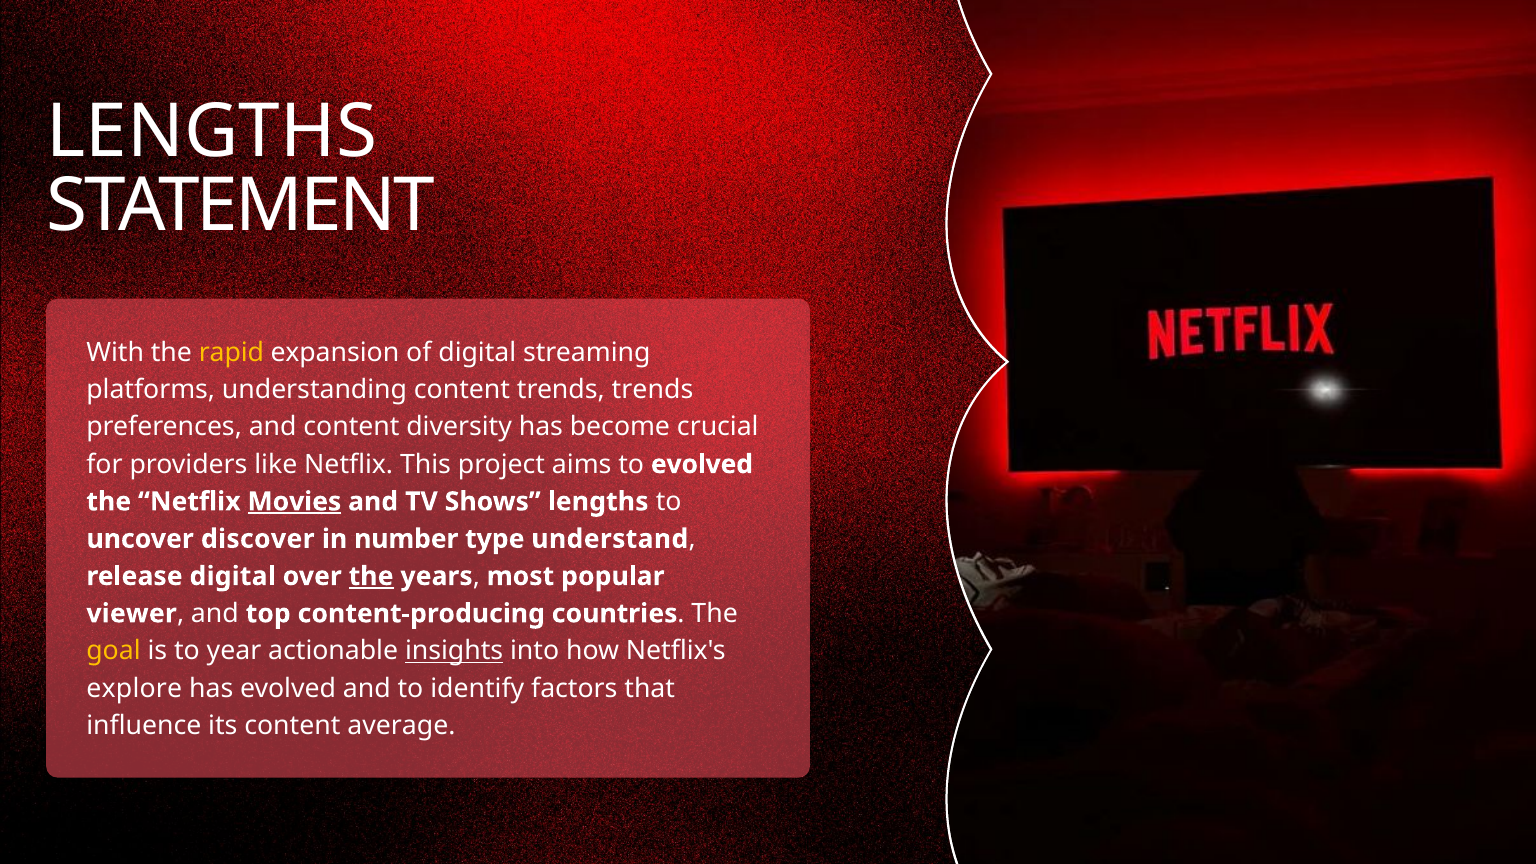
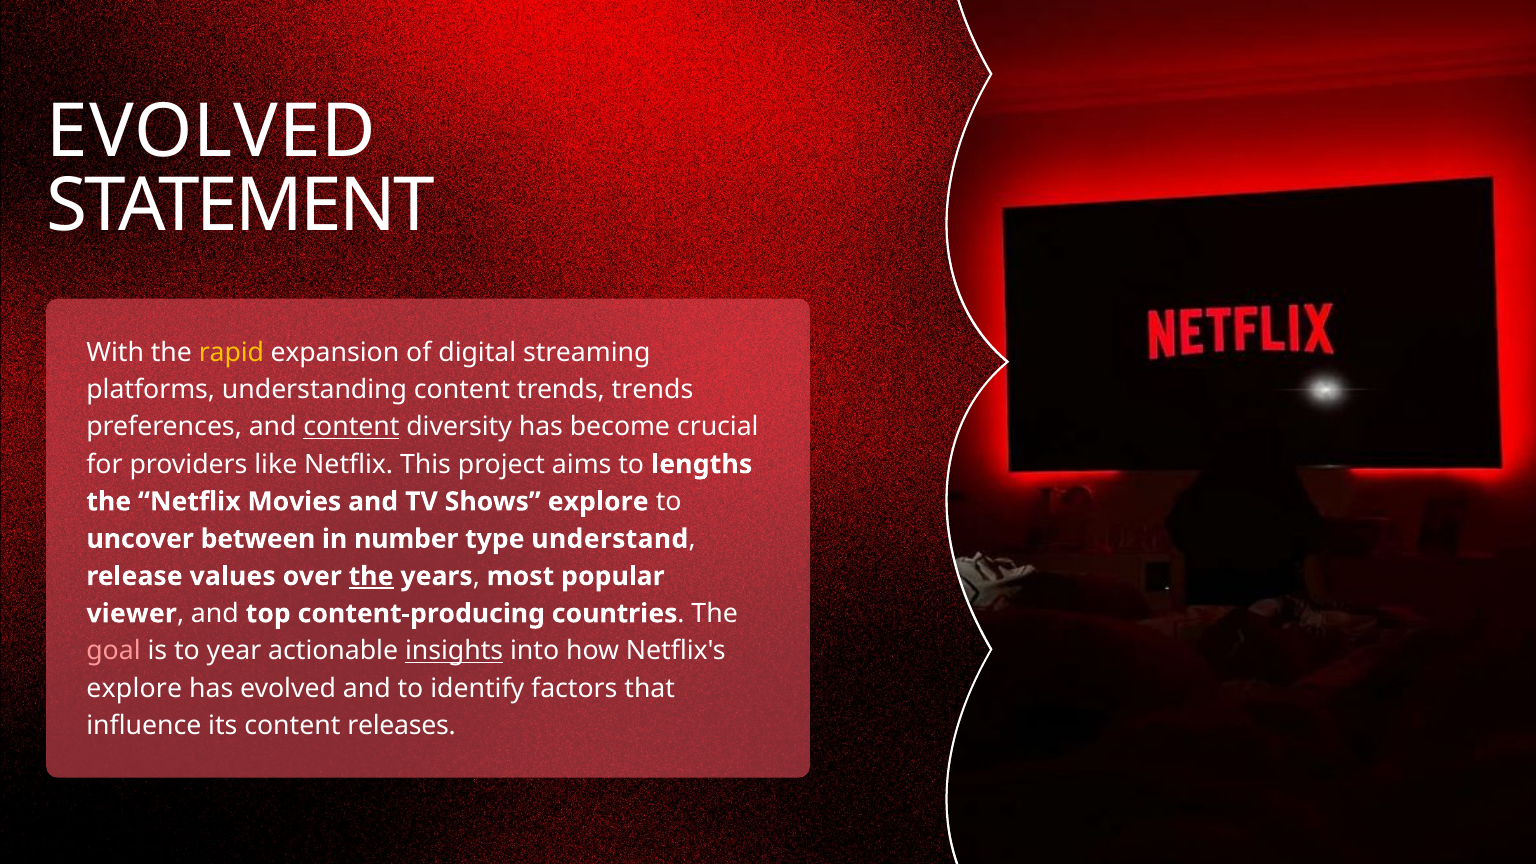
LENGTHS: LENGTHS -> EVOLVED (211, 132)
content underline: none -> present (351, 427)
to evolved: evolved -> lengths (702, 464)
Movies underline: present -> none (294, 502)
Shows lengths: lengths -> explore (598, 502)
discover: discover -> between (258, 539)
release digital: digital -> values (233, 576)
goal colour: yellow -> pink (114, 651)
average: average -> releases (402, 726)
